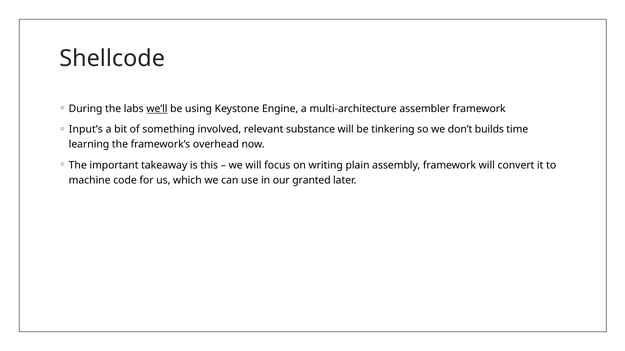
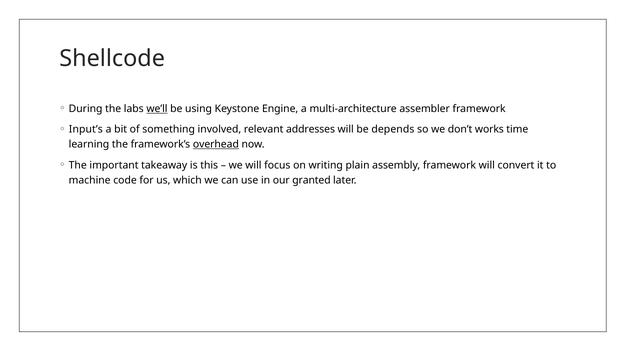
substance: substance -> addresses (311, 130)
tinkering: tinkering -> depends (393, 130)
builds: builds -> works (489, 130)
overhead underline: none -> present (216, 145)
